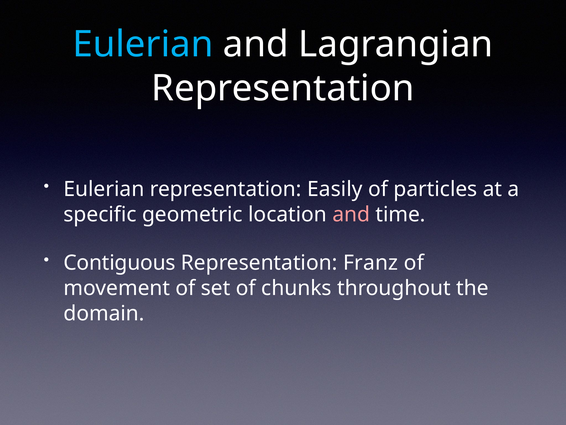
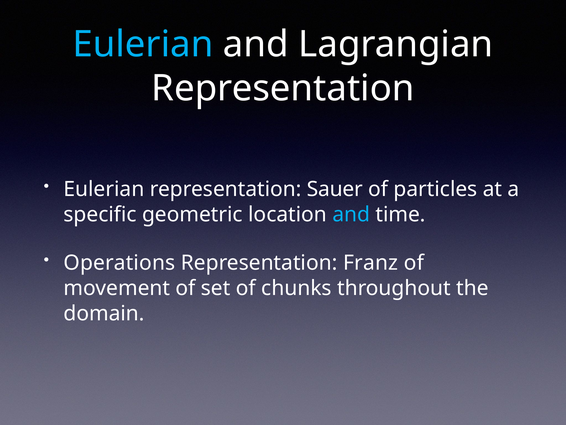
Easily: Easily -> Sauer (335, 189)
and colour: pink -> light blue (351, 214)
Contiguous: Contiguous -> Operations (119, 263)
